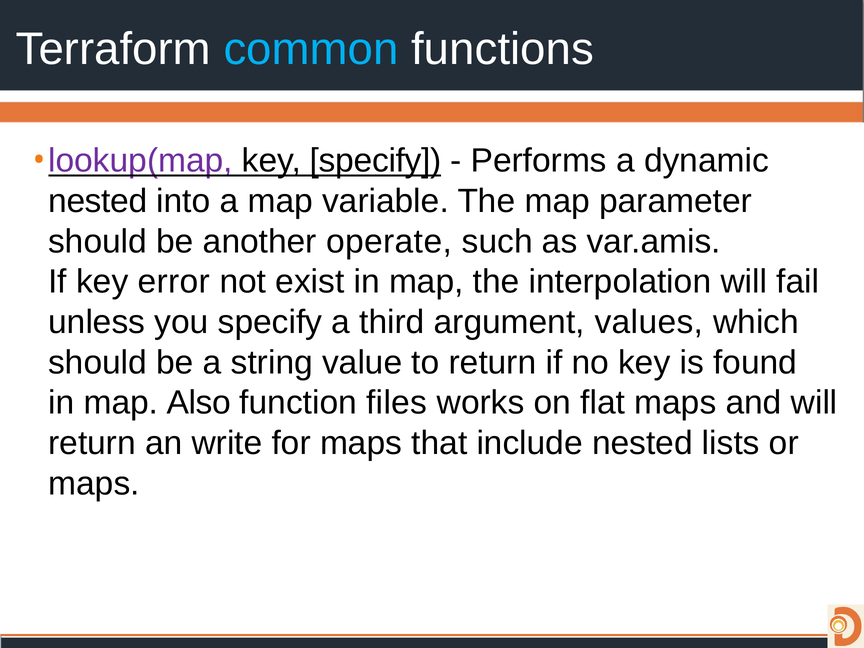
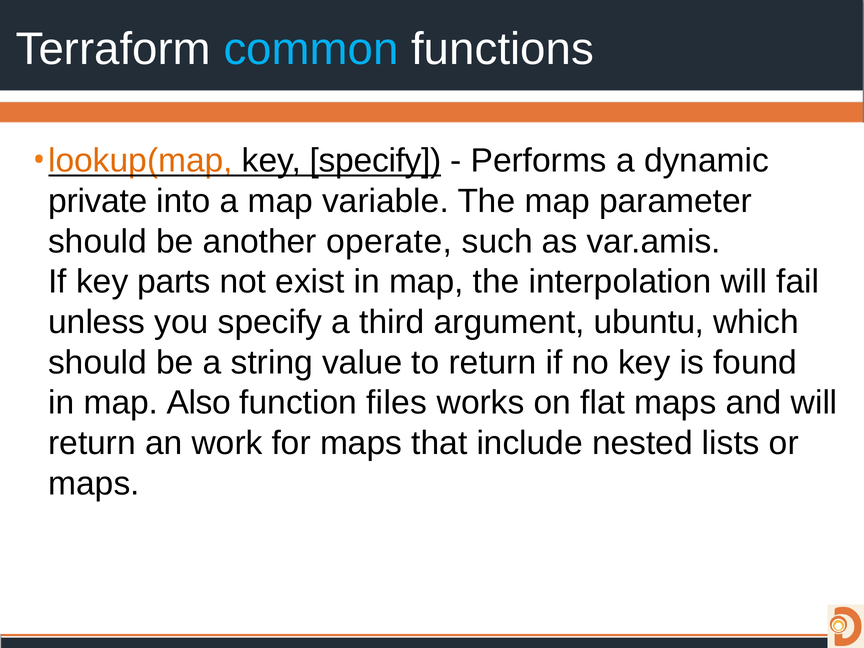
lookup(map colour: purple -> orange (141, 161)
nested: nested -> private (98, 201)
error: error -> parts (174, 282)
values: values -> ubuntu (649, 322)
write: write -> work (227, 443)
